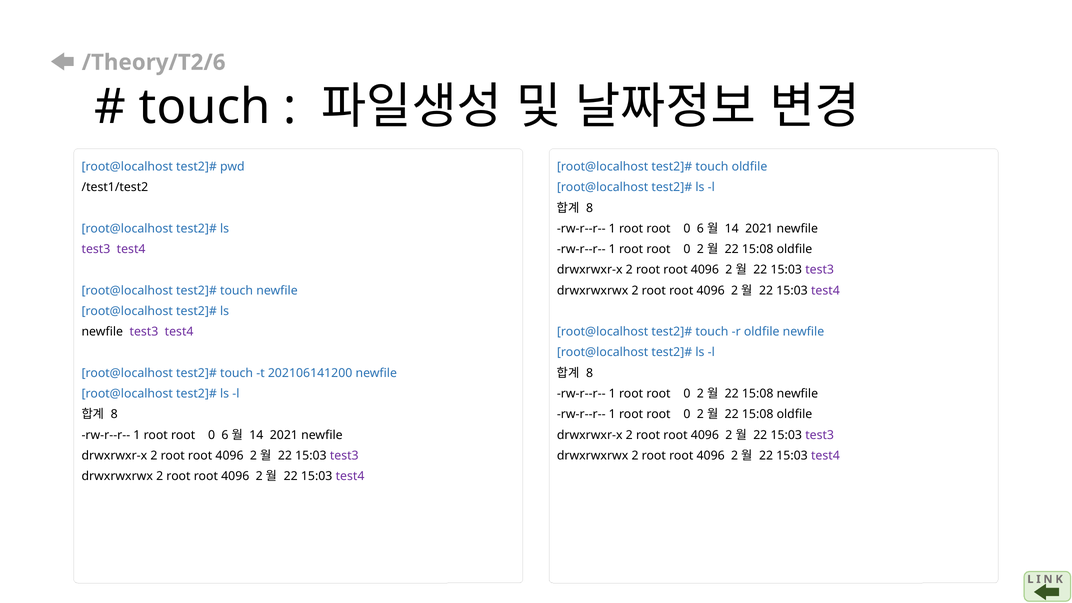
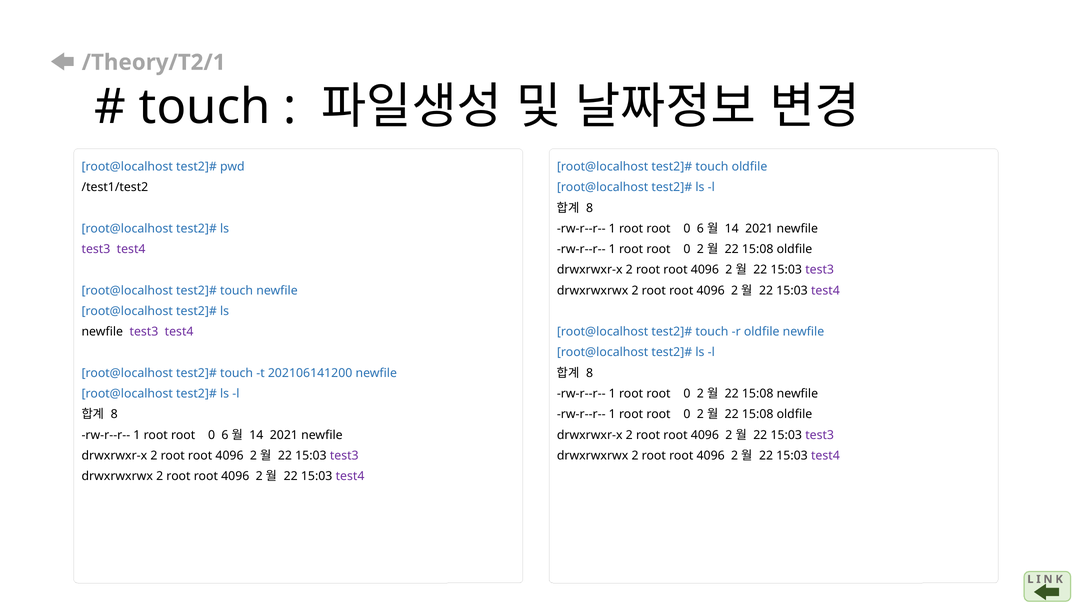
/Theory/T2/6: /Theory/T2/6 -> /Theory/T2/1 (154, 62)
